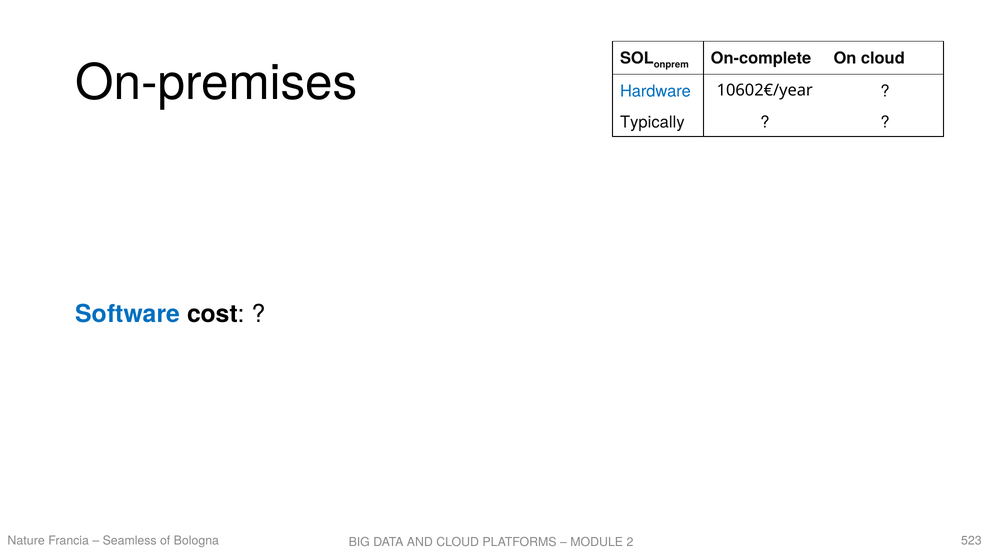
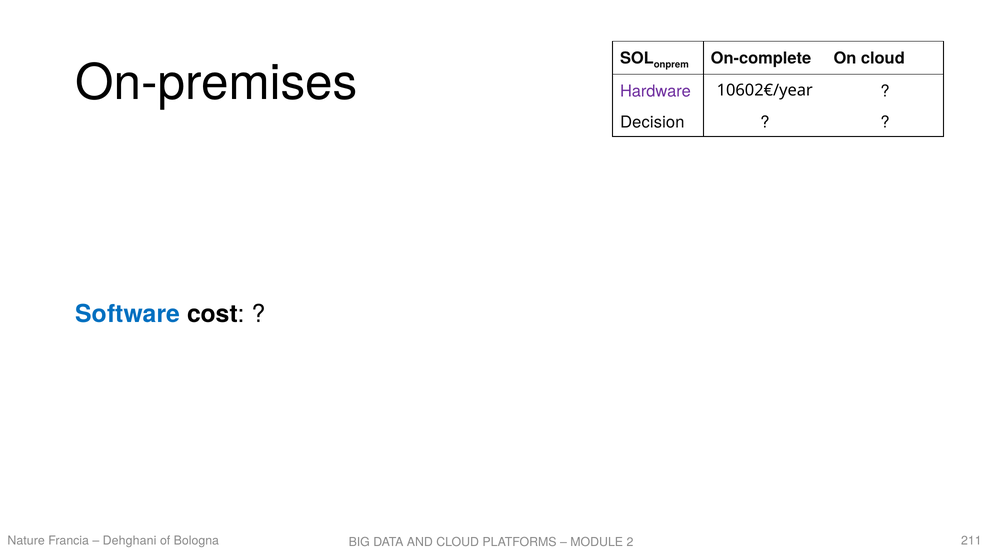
Hardware colour: blue -> purple (655, 92)
Typically: Typically -> Decision (652, 123)
Seamless: Seamless -> Dehghani (130, 541)
523: 523 -> 211 (971, 541)
